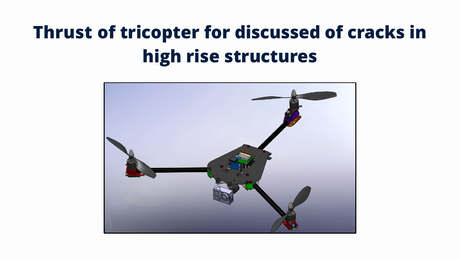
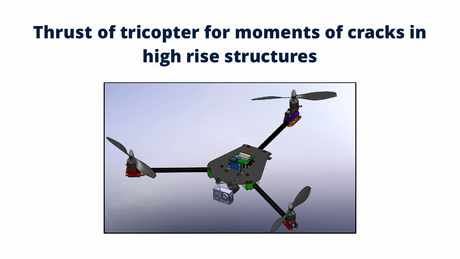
discussed: discussed -> moments (278, 33)
